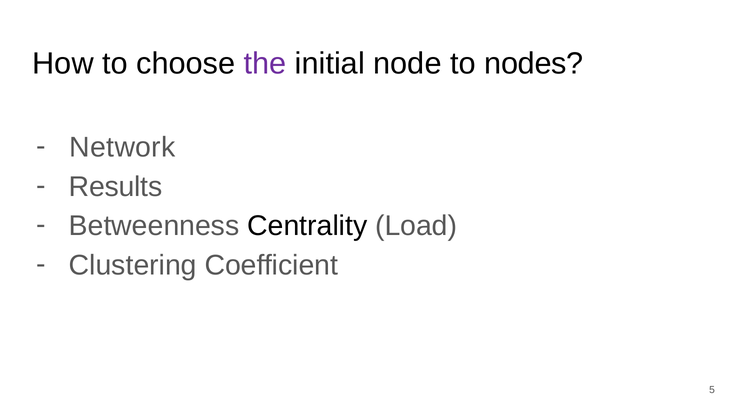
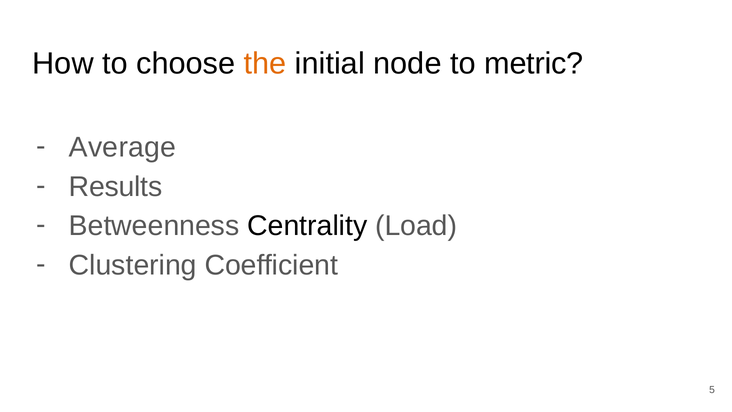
the colour: purple -> orange (265, 64)
nodes: nodes -> metric (534, 64)
Network: Network -> Average (122, 147)
